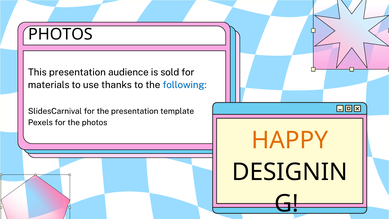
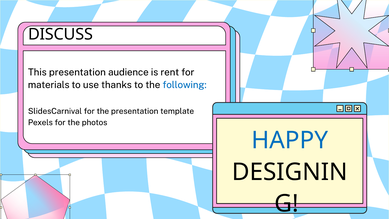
PHOTOS: PHOTOS -> DISCUSS (60, 34)
sold: sold -> rent (170, 72)
HAPPY colour: orange -> blue (290, 140)
